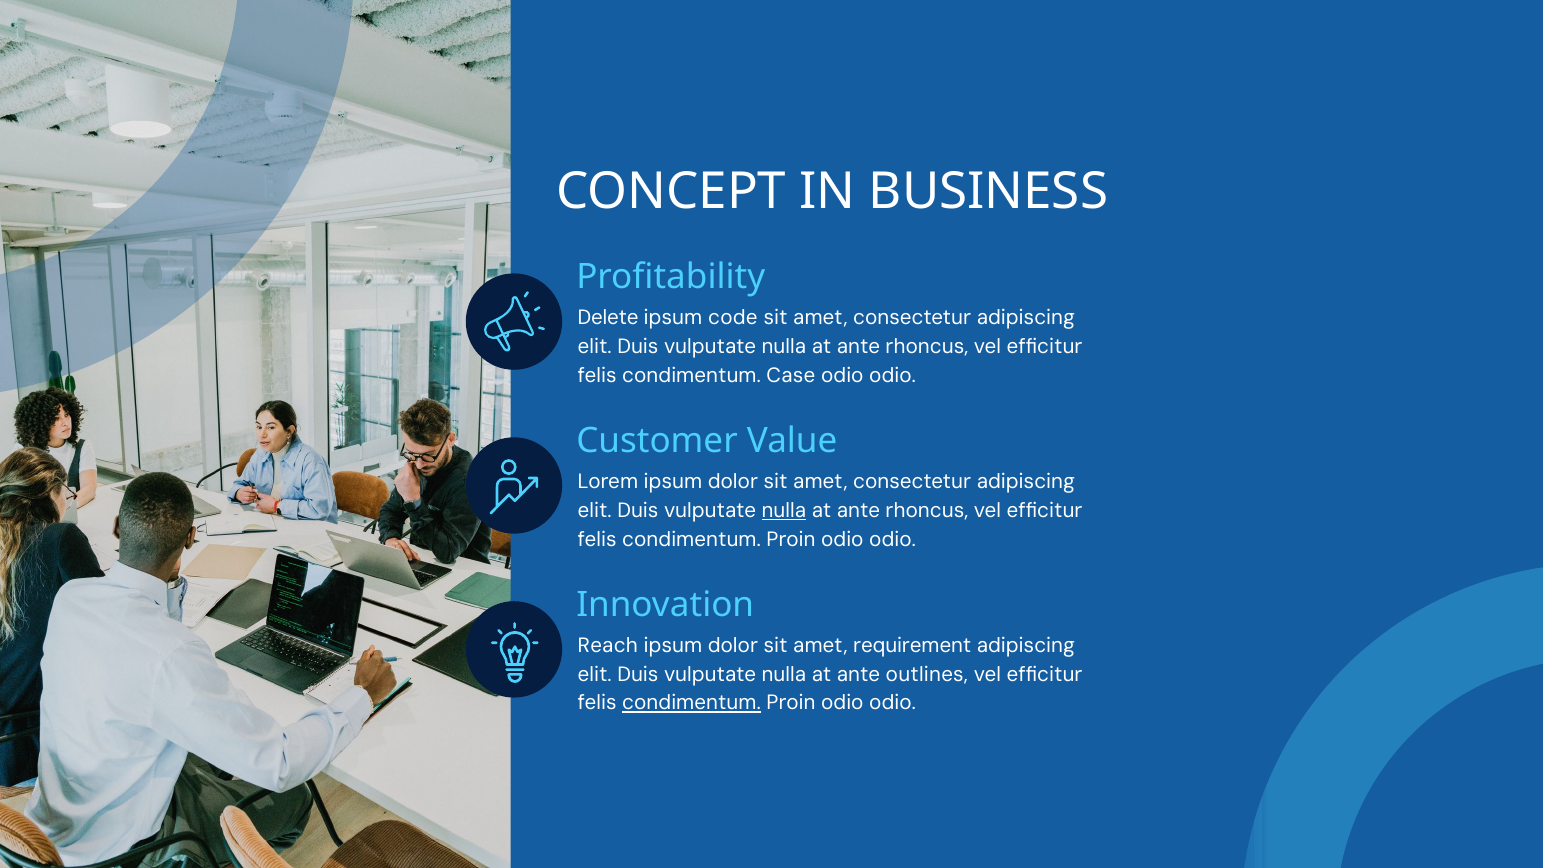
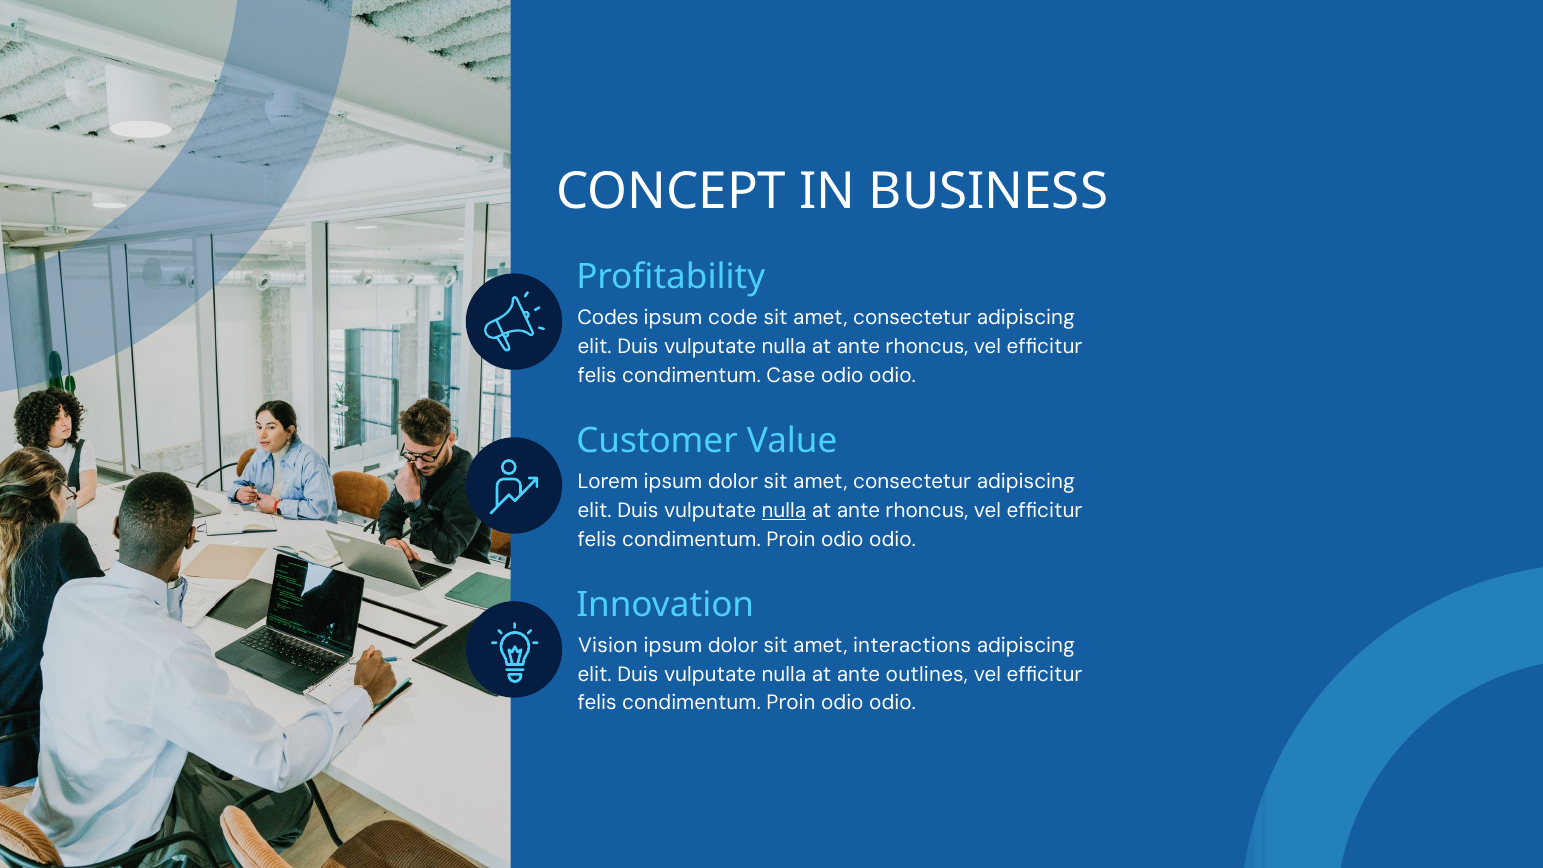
Delete: Delete -> Codes (608, 318)
Reach: Reach -> Vision (608, 646)
requirement: requirement -> interactions (912, 646)
condimentum underline: present -> none (692, 703)
